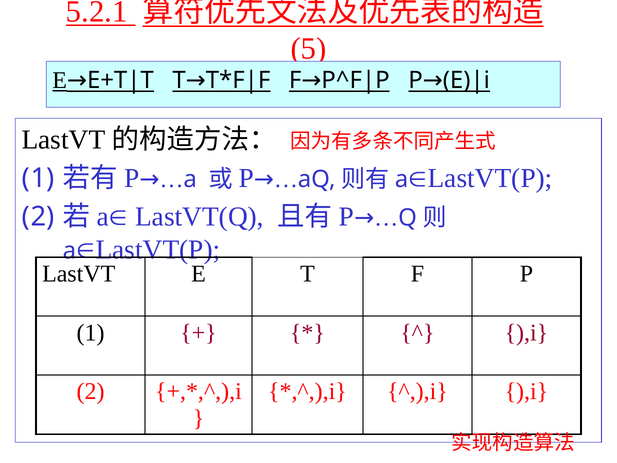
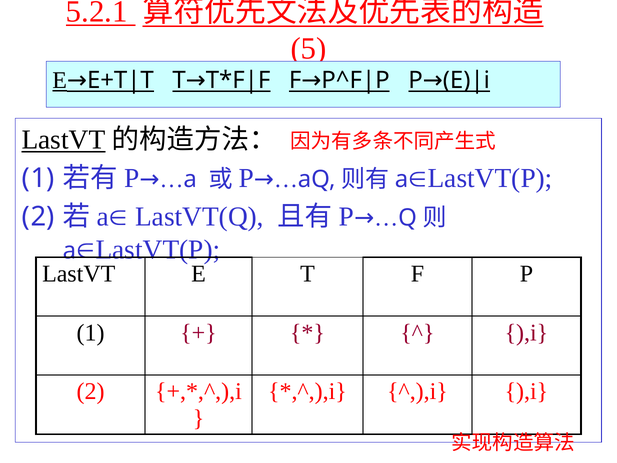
LastVT underline: none -> present (63, 140)
